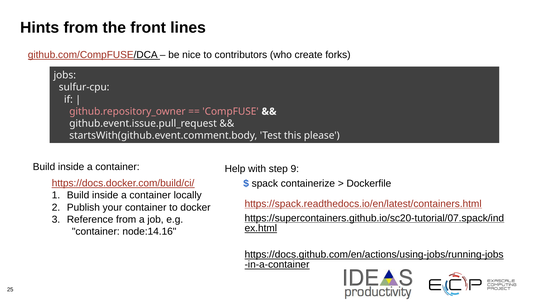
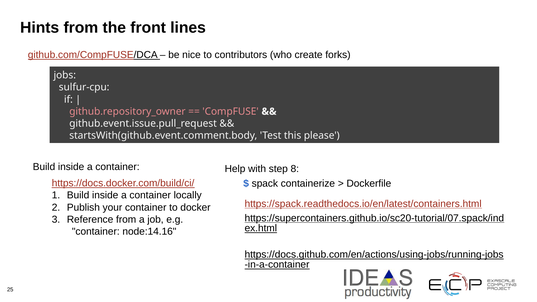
9: 9 -> 8 (295, 169)
